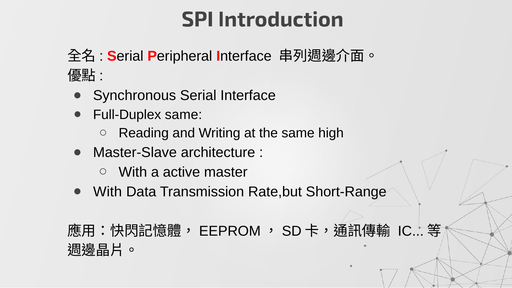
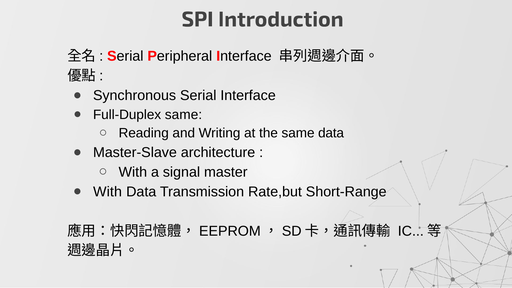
same high: high -> data (331, 133)
active: active -> signal (181, 172)
